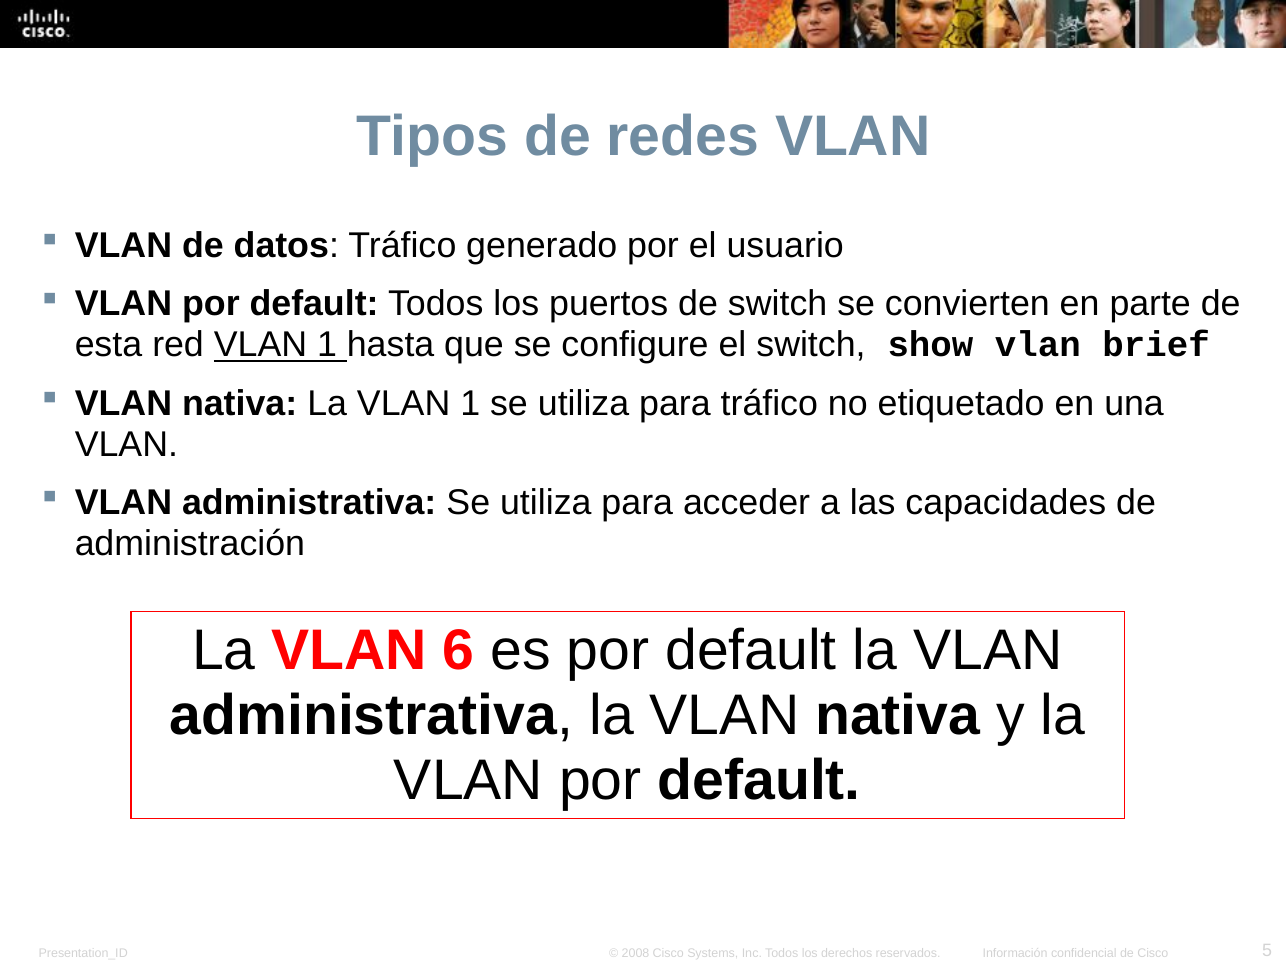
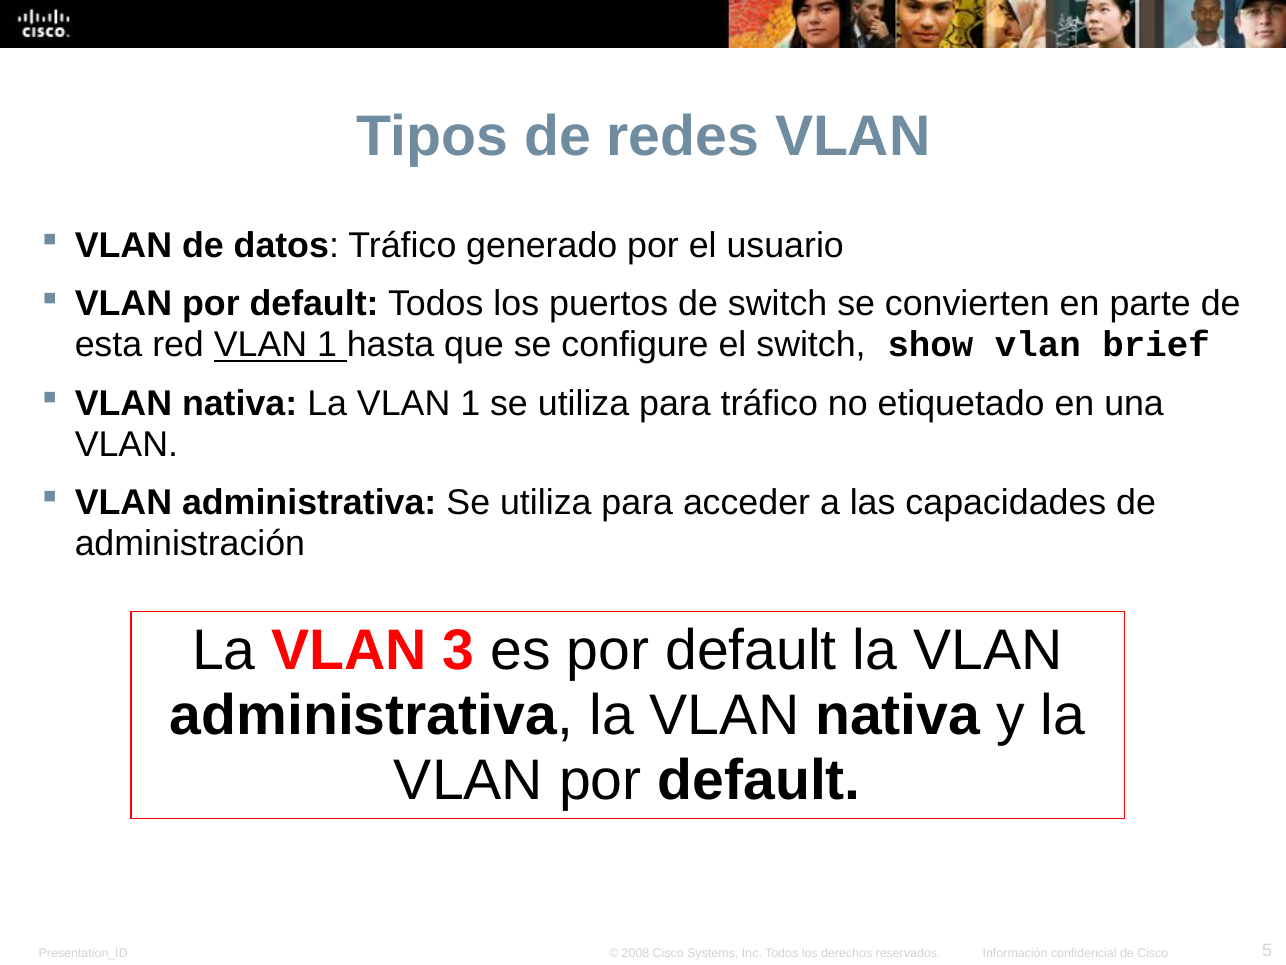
6: 6 -> 3 (459, 650)
